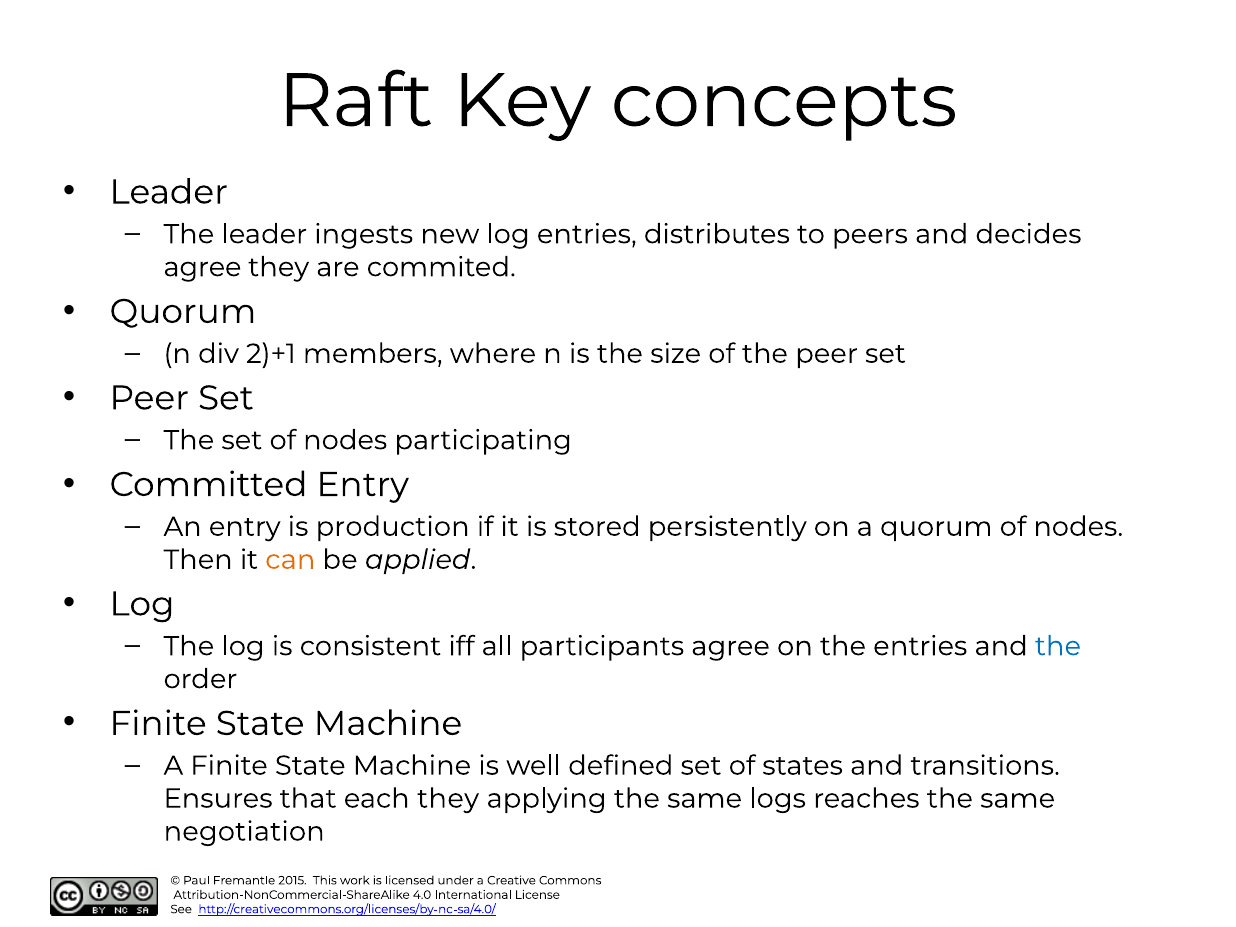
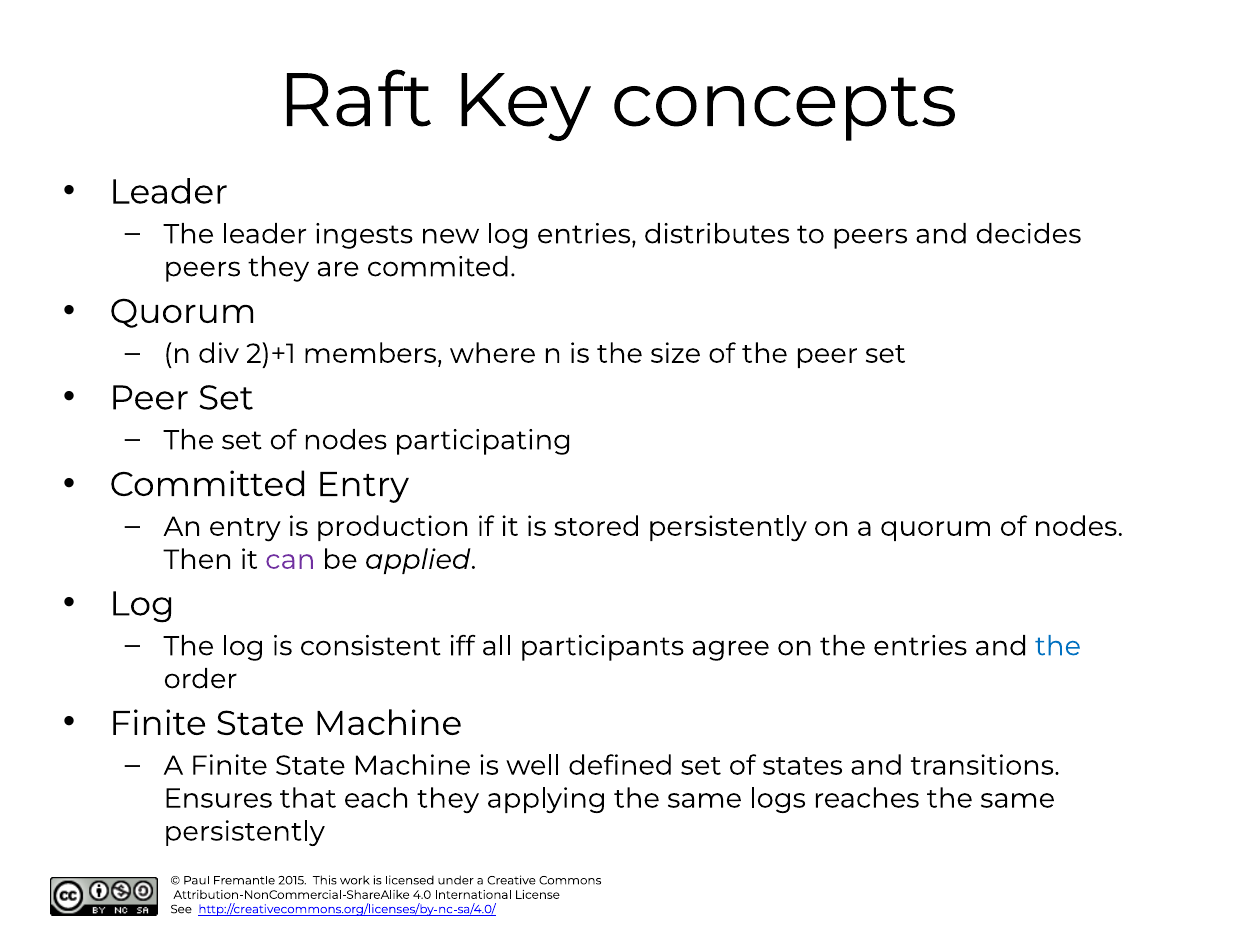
agree: agree -> peers (202, 267)
can colour: orange -> purple (290, 560)
negotiation: negotiation -> persistently (244, 832)
